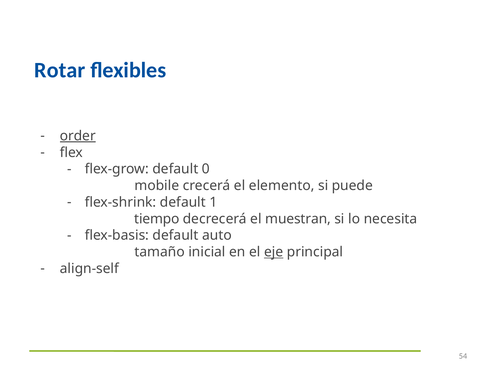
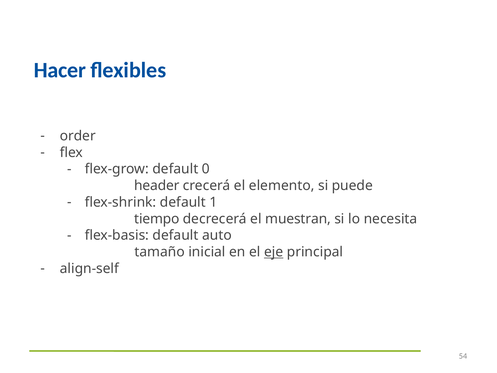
Rotar: Rotar -> Hacer (60, 70)
order underline: present -> none (78, 136)
mobile: mobile -> header (157, 186)
